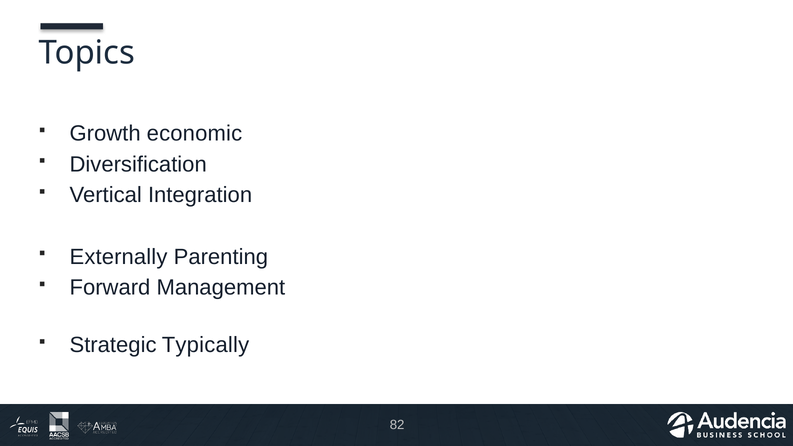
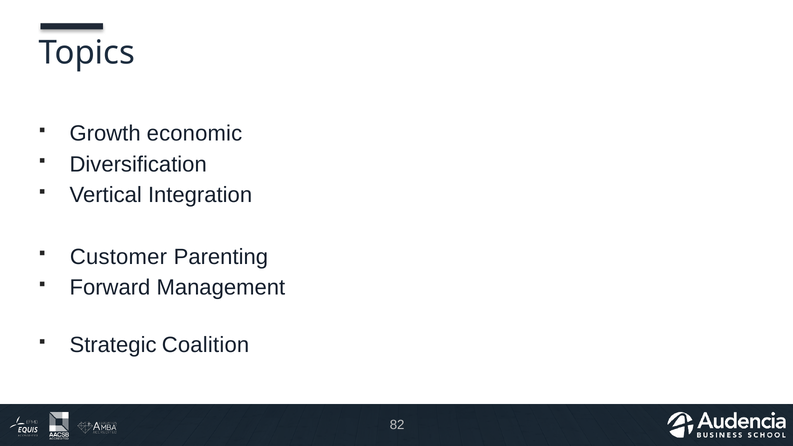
Externally: Externally -> Customer (118, 257)
Typically: Typically -> Coalition (206, 345)
